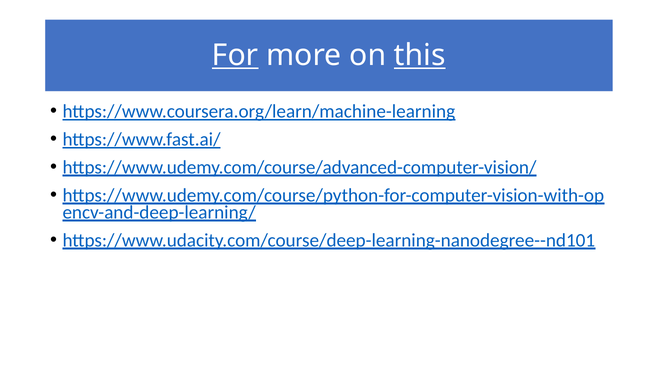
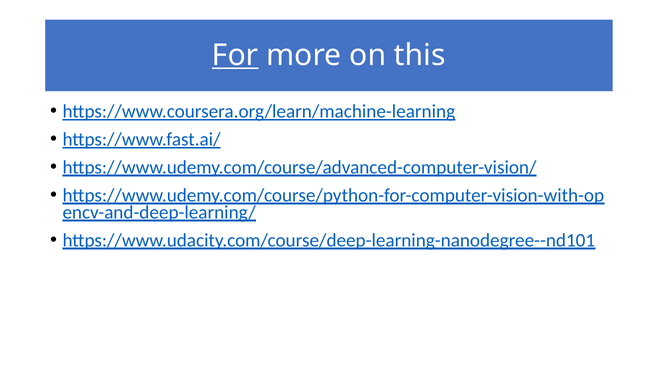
this underline: present -> none (420, 55)
